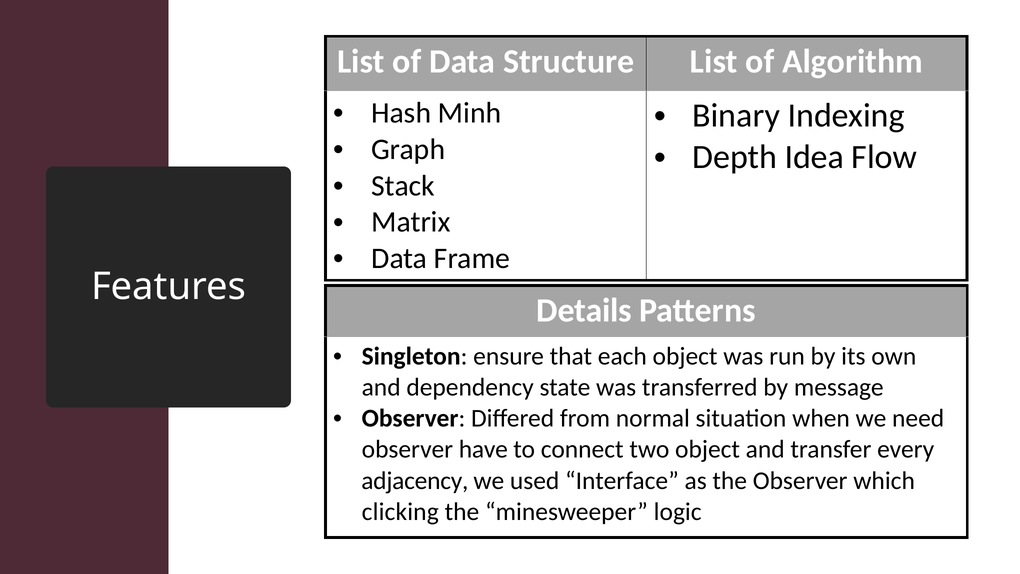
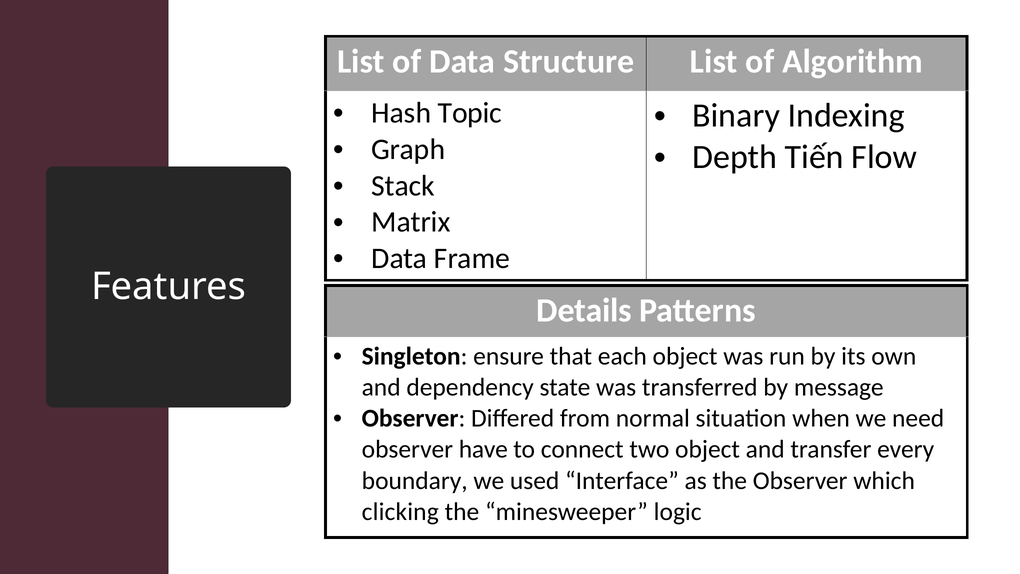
Minh: Minh -> Topic (470, 113)
Idea: Idea -> Tiến (814, 157)
adjacency: adjacency -> boundary (415, 480)
